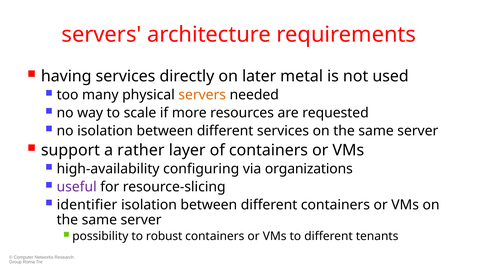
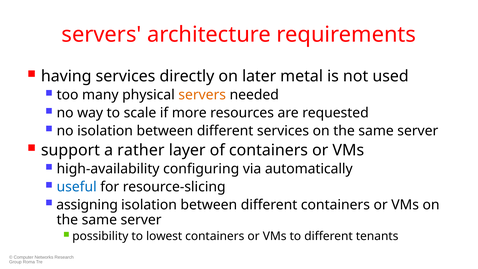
organizations: organizations -> automatically (309, 169)
useful colour: purple -> blue (77, 187)
identifier: identifier -> assigning (87, 205)
robust: robust -> lowest (164, 236)
